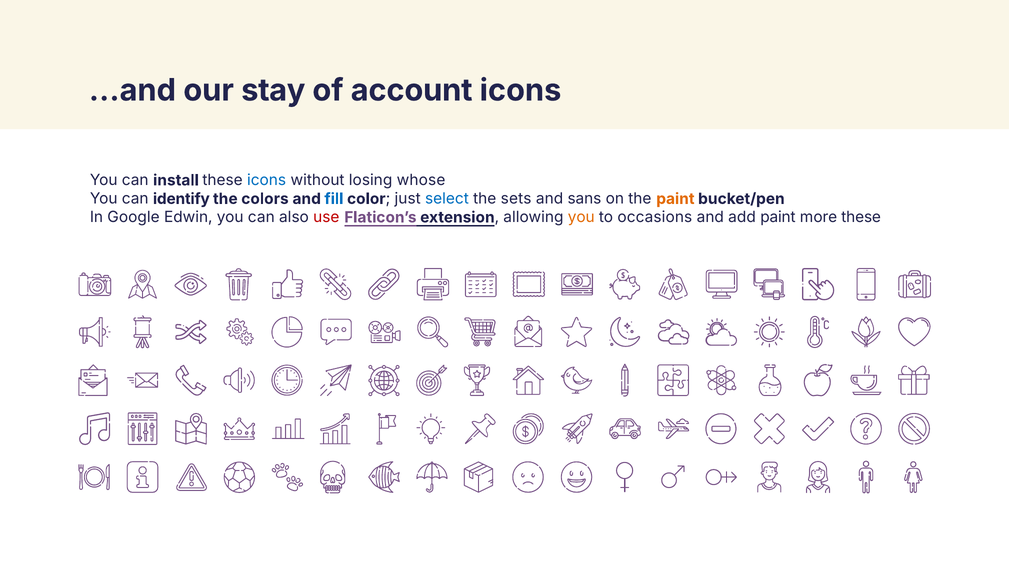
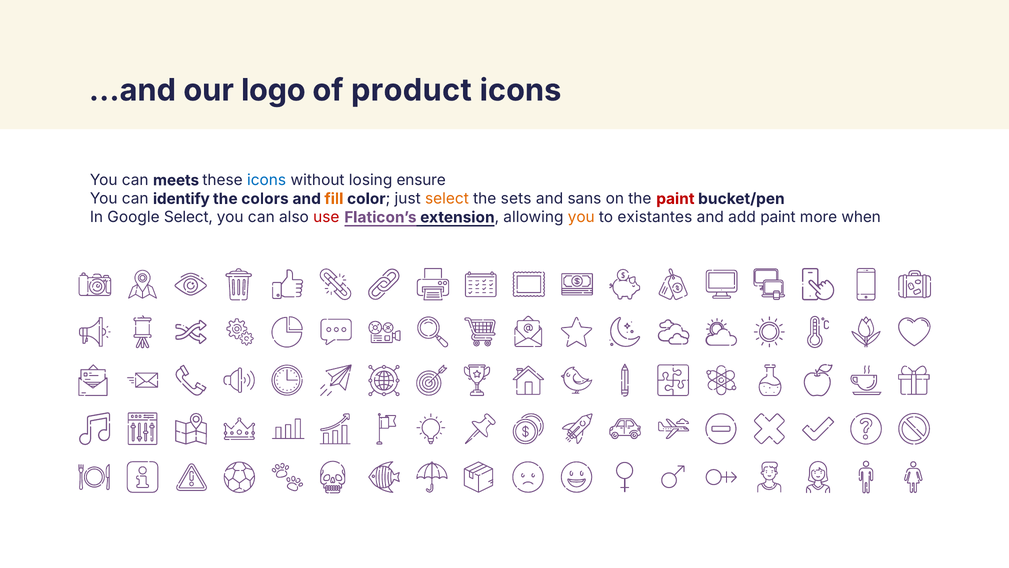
stay: stay -> logo (273, 90)
account: account -> product (411, 90)
install: install -> meets (176, 180)
whose: whose -> ensure (421, 180)
fill colour: blue -> orange (334, 199)
select colour: blue -> orange (447, 199)
paint colour: orange -> red (675, 199)
Google Edwin: Edwin -> Select (188, 217)
occasions: occasions -> existantes (655, 217)
more these: these -> when (861, 217)
